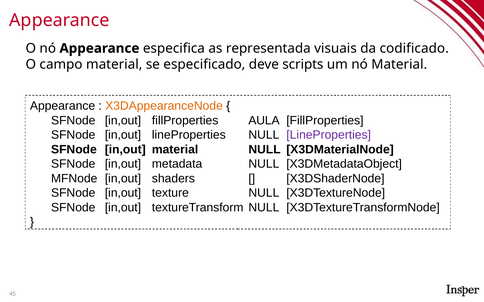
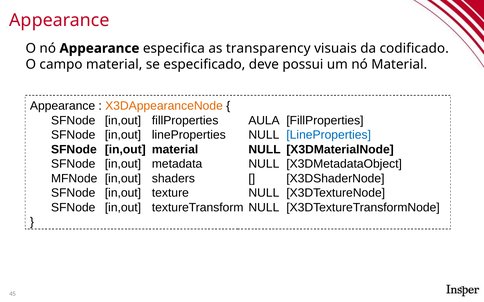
representada: representada -> transparency (268, 48)
scripts: scripts -> possui (303, 65)
LineProperties colour: purple -> blue (329, 135)
